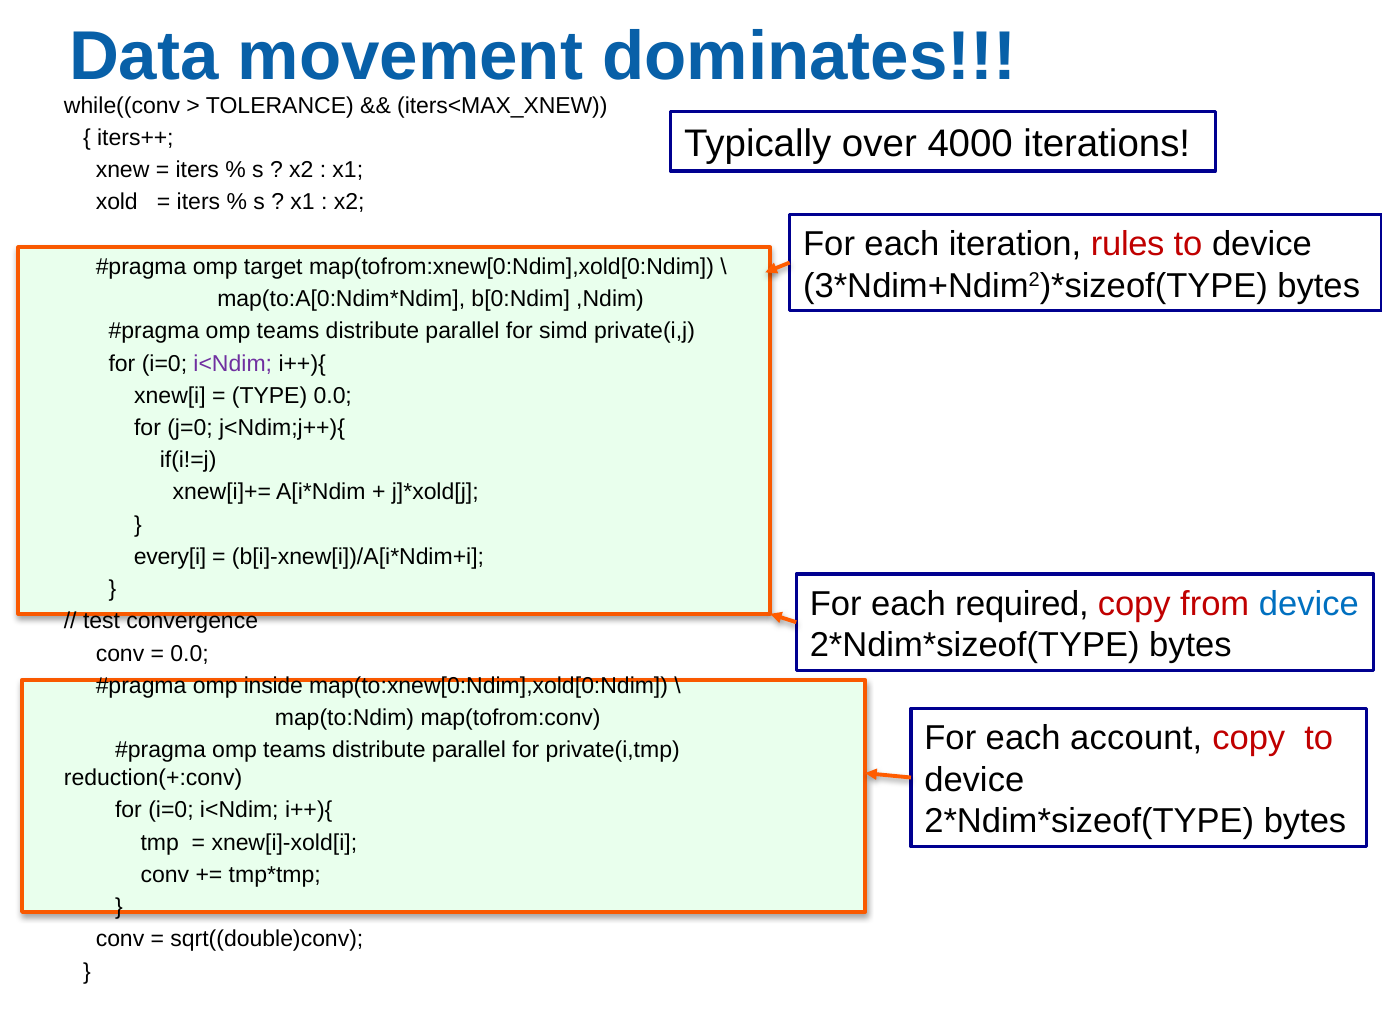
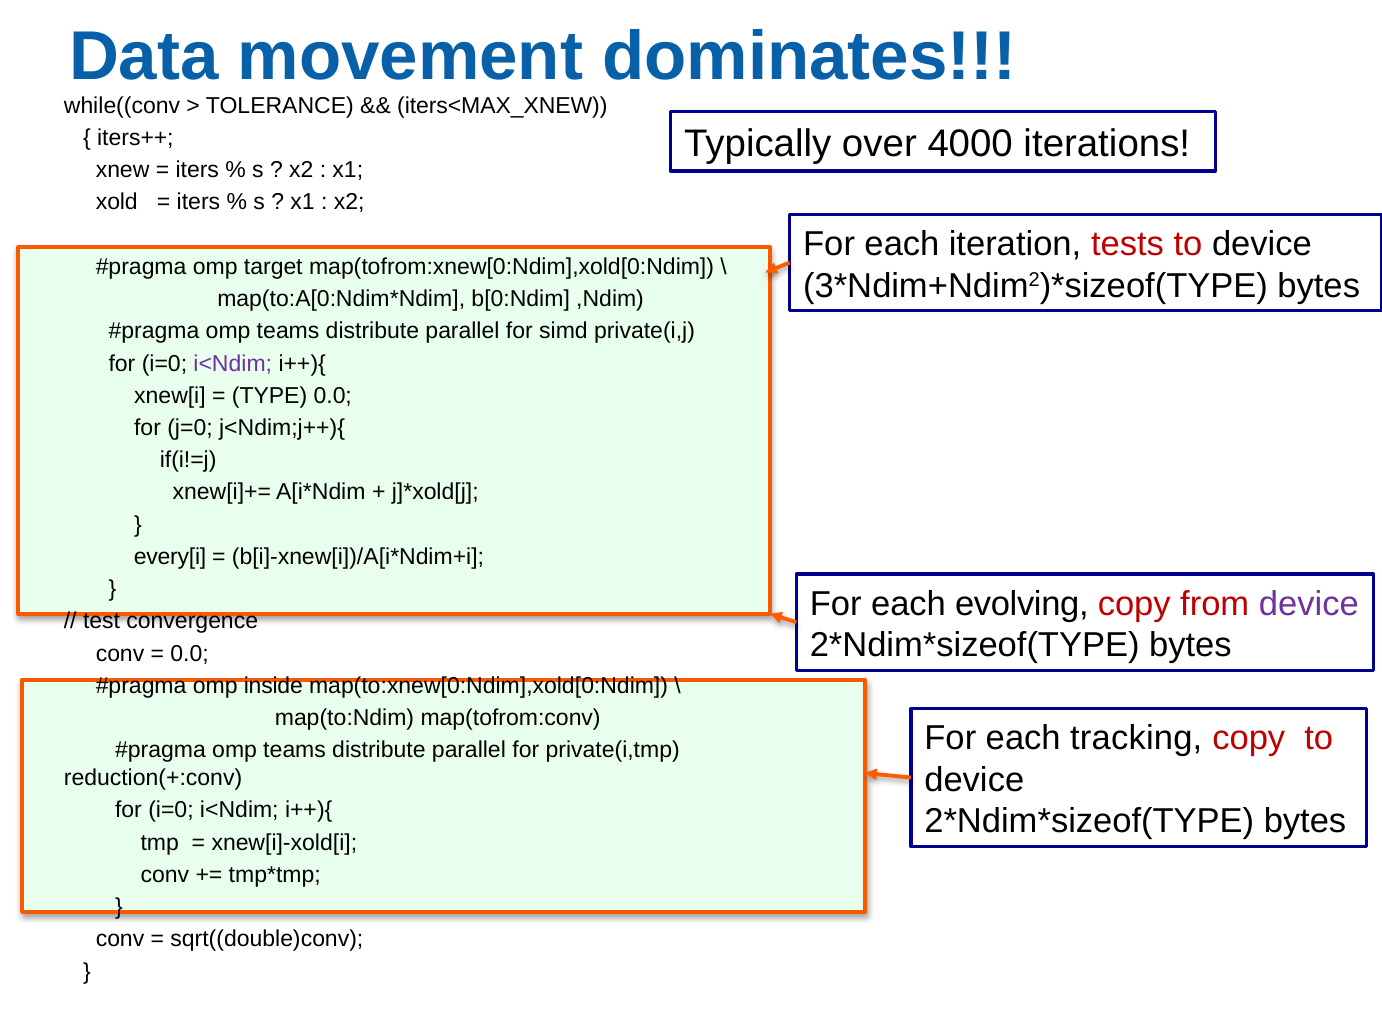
rules: rules -> tests (1128, 244)
required: required -> evolving (1022, 604)
device colour: blue -> purple (1309, 604)
account: account -> tracking (1136, 739)
